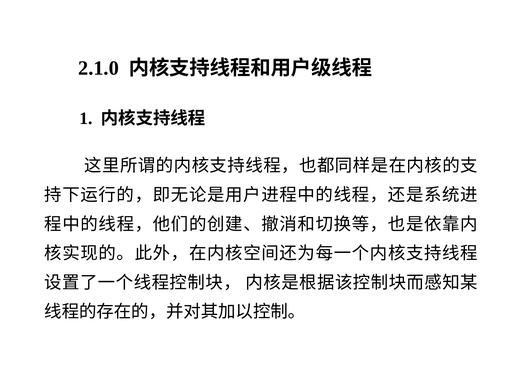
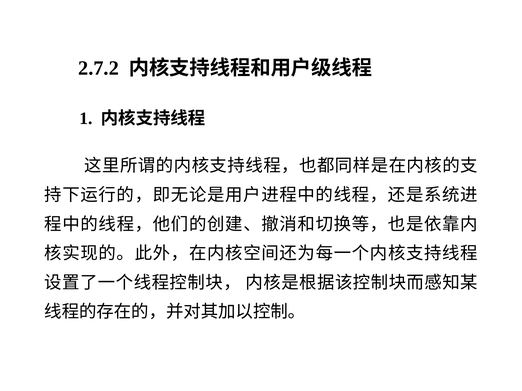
2.1.0: 2.1.0 -> 2.7.2 (99, 68)
